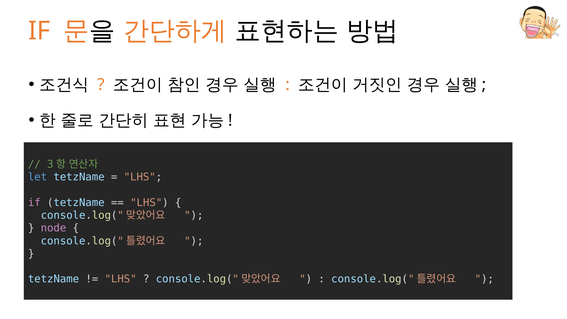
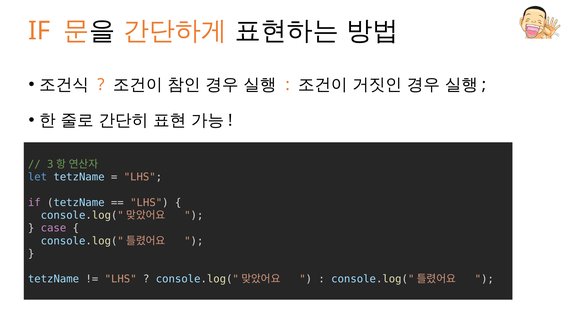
node: node -> case (53, 228)
